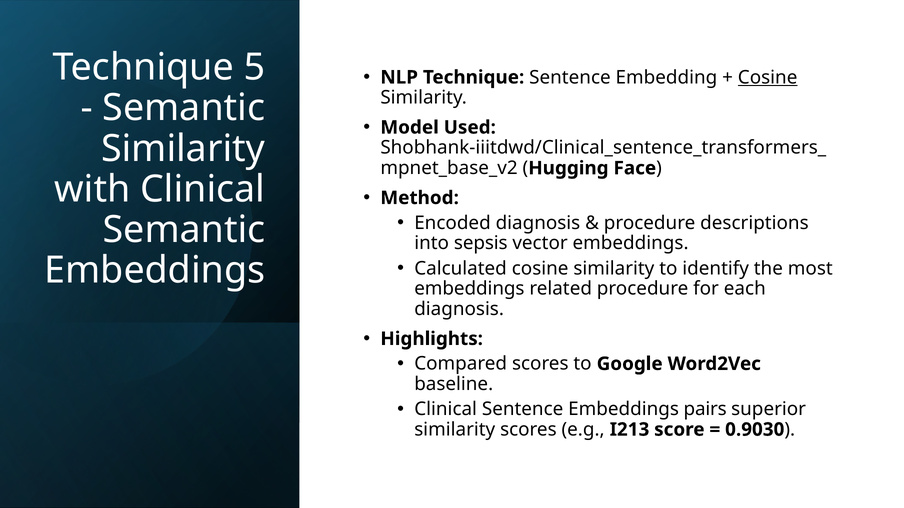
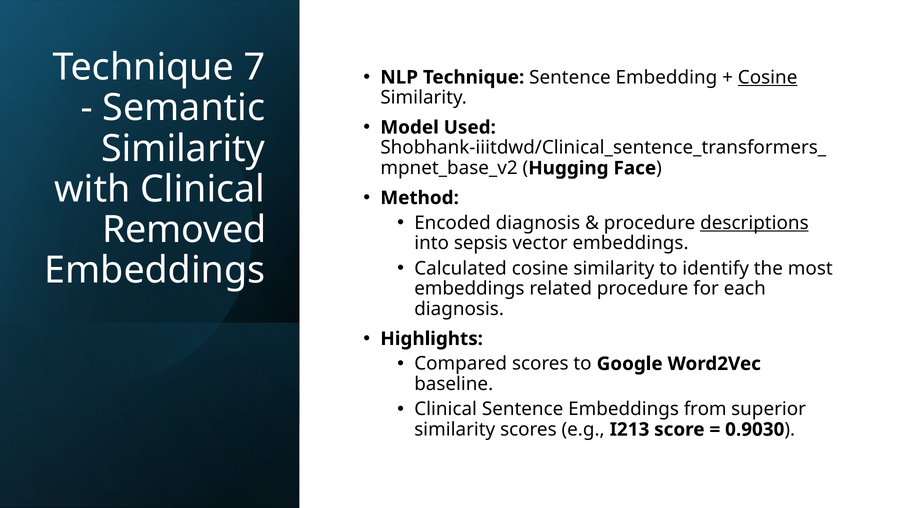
5: 5 -> 7 (254, 67)
descriptions underline: none -> present (754, 223)
Semantic: Semantic -> Removed (184, 230)
pairs: pairs -> from (705, 410)
